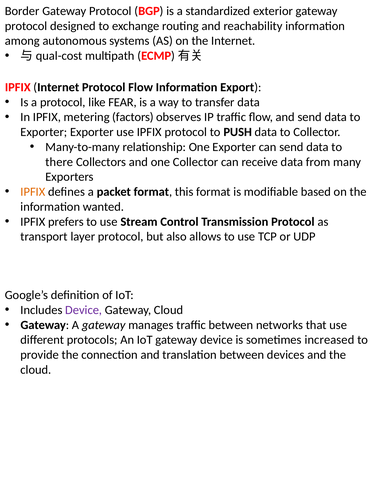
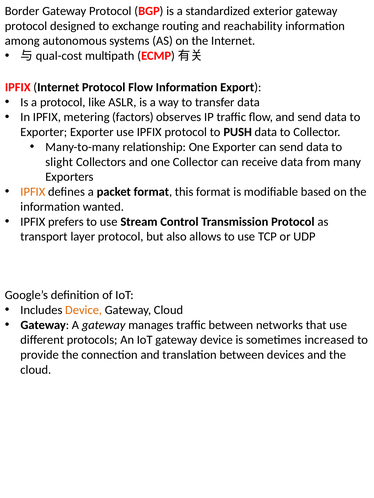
FEAR: FEAR -> ASLR (122, 102)
there: there -> slight (59, 162)
Device colour: purple -> orange (84, 310)
